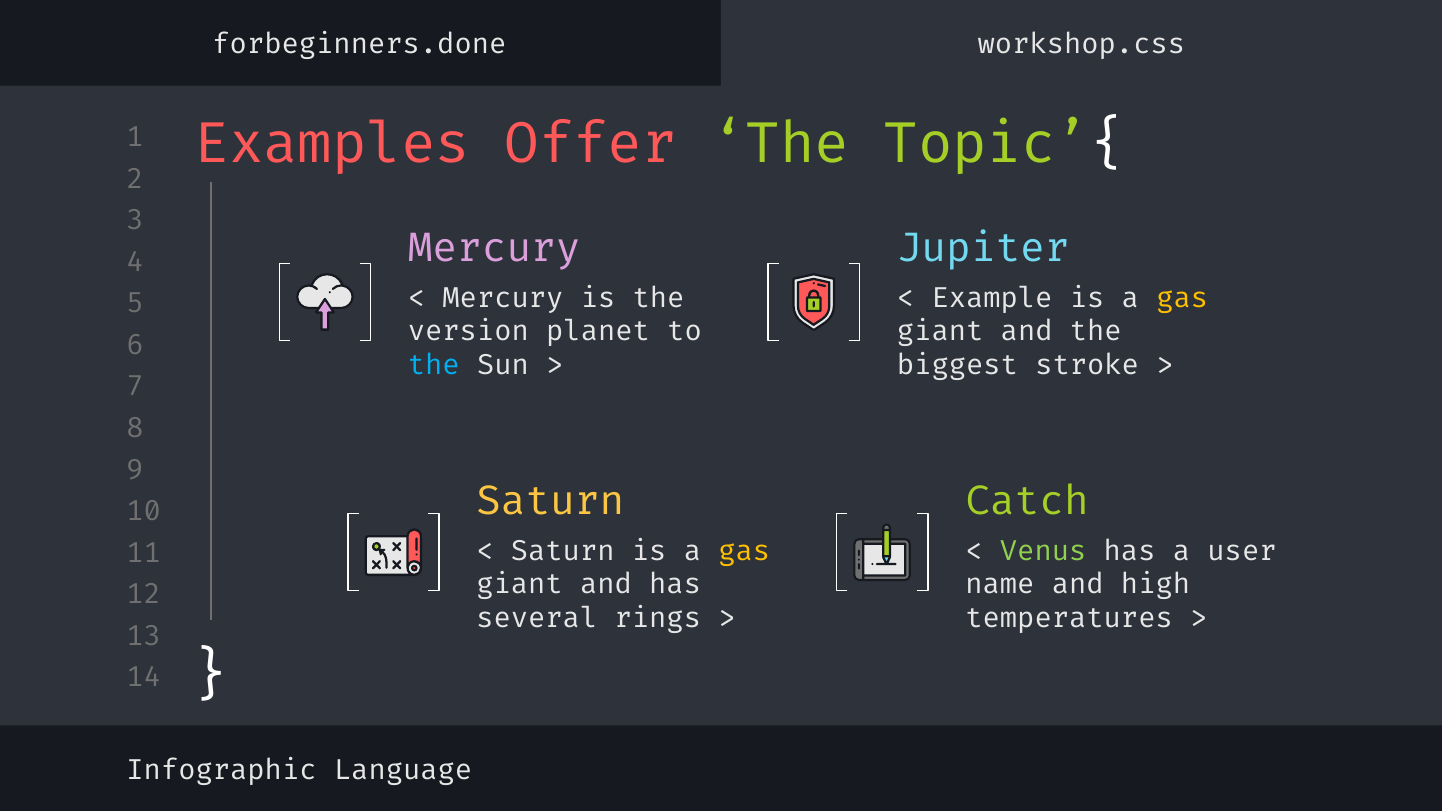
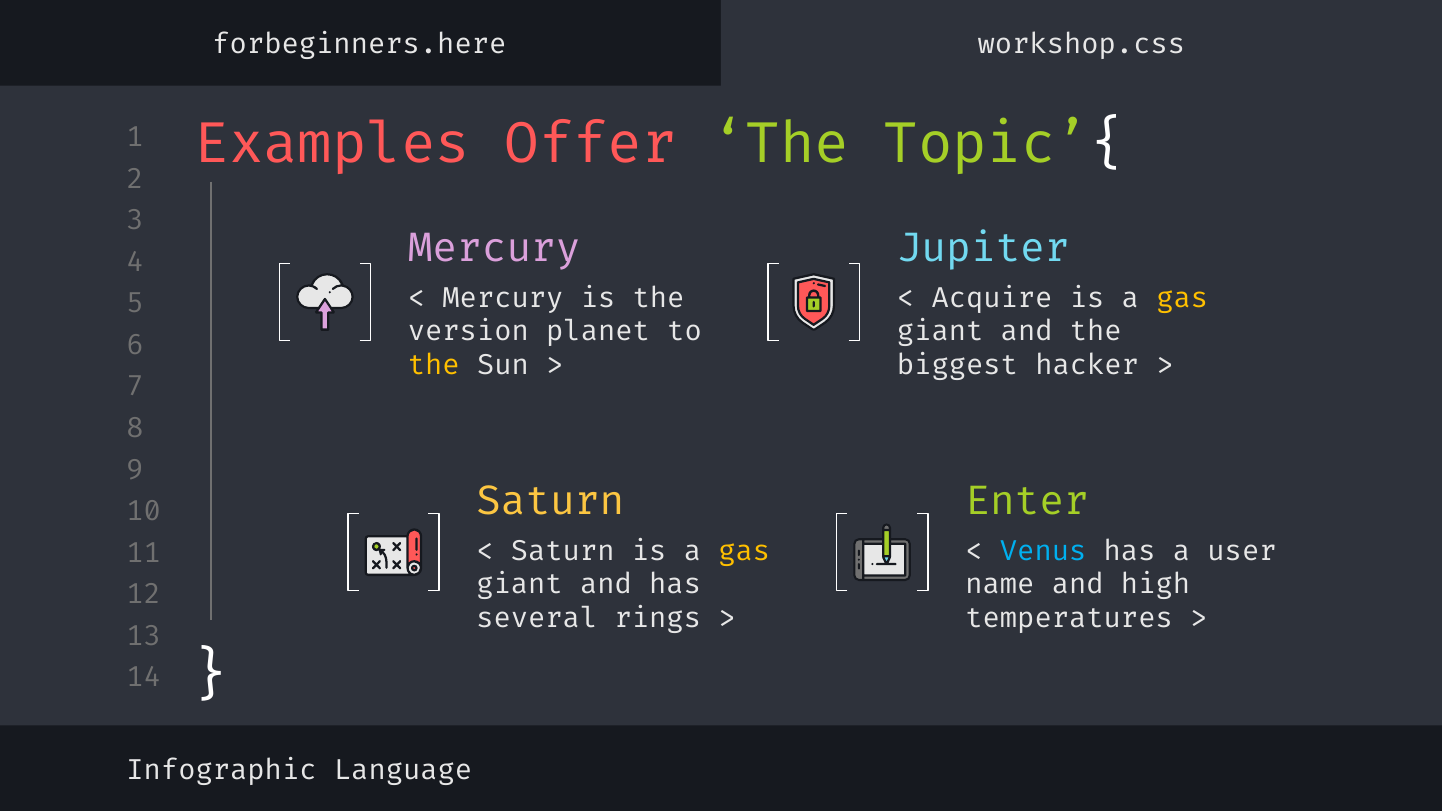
forbeginners.done: forbeginners.done -> forbeginners.here (359, 45)
Example: Example -> Acquire (992, 298)
the colour: light blue -> yellow (434, 365)
stroke: stroke -> hacker (1087, 365)
Catch: Catch -> Enter (1027, 502)
Venus colour: light green -> light blue (1043, 551)
